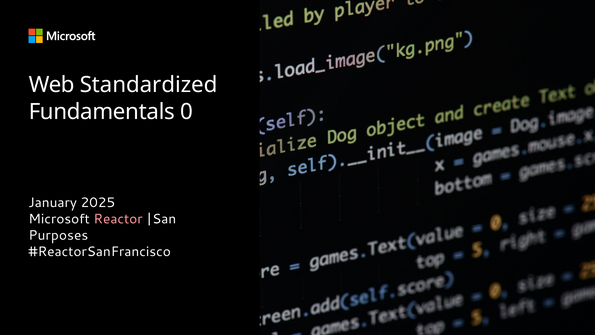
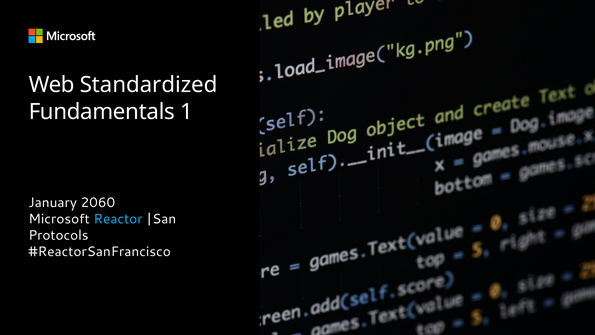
0: 0 -> 1 (186, 112)
2025: 2025 -> 2060 (98, 203)
Reactor colour: pink -> light blue (118, 219)
Purposes: Purposes -> Protocols (58, 235)
